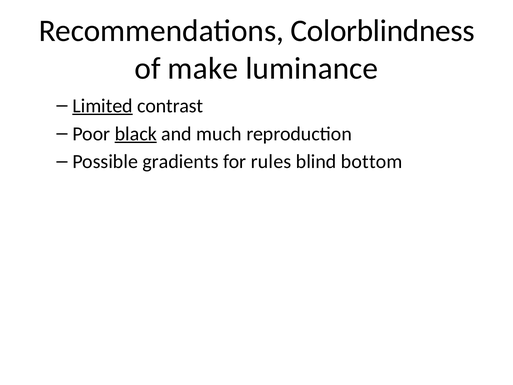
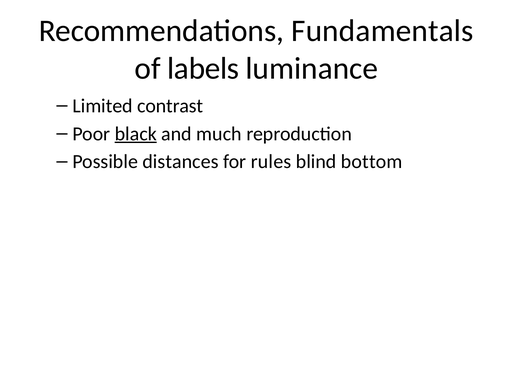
Colorblindness: Colorblindness -> Fundamentals (382, 31)
make: make -> labels (203, 68)
Limited underline: present -> none (103, 106)
gradients: gradients -> distances (180, 162)
